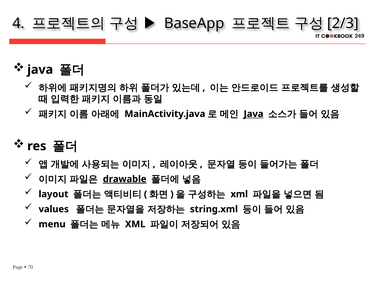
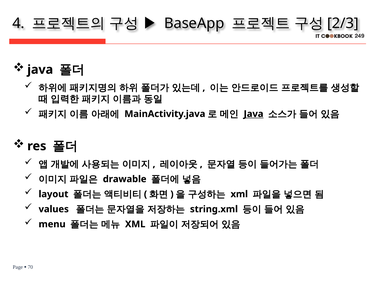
drawable underline: present -> none (125, 179)
